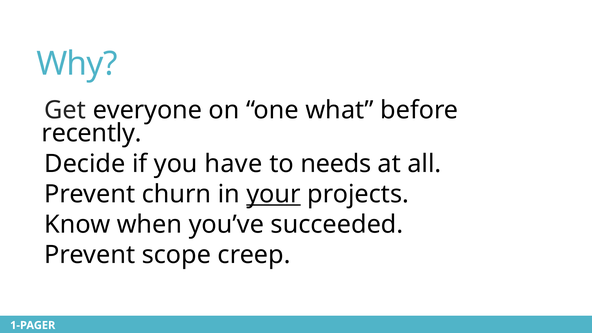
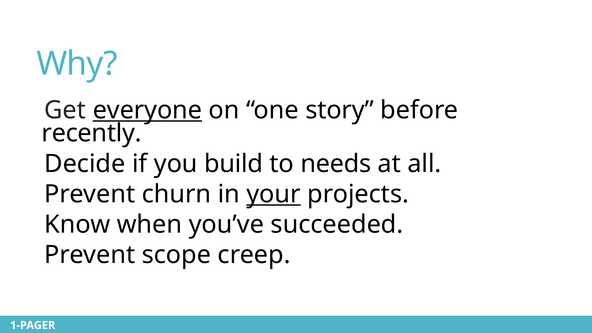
everyone underline: none -> present (147, 110)
what: what -> story (340, 110)
have: have -> build (234, 164)
